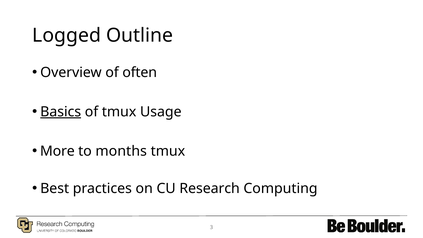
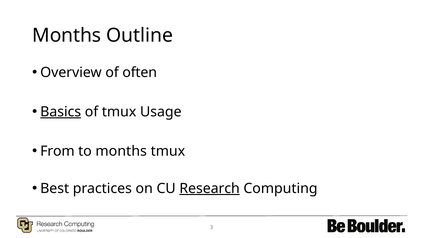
Logged: Logged -> Months (67, 36)
More: More -> From (57, 151)
Research underline: none -> present (210, 188)
